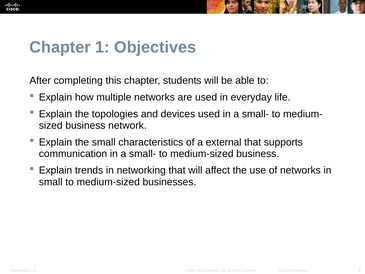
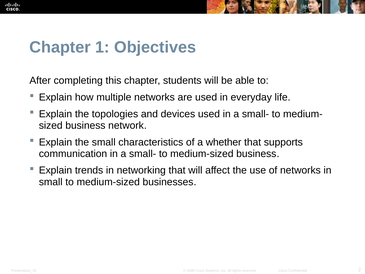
external: external -> whether (224, 142)
